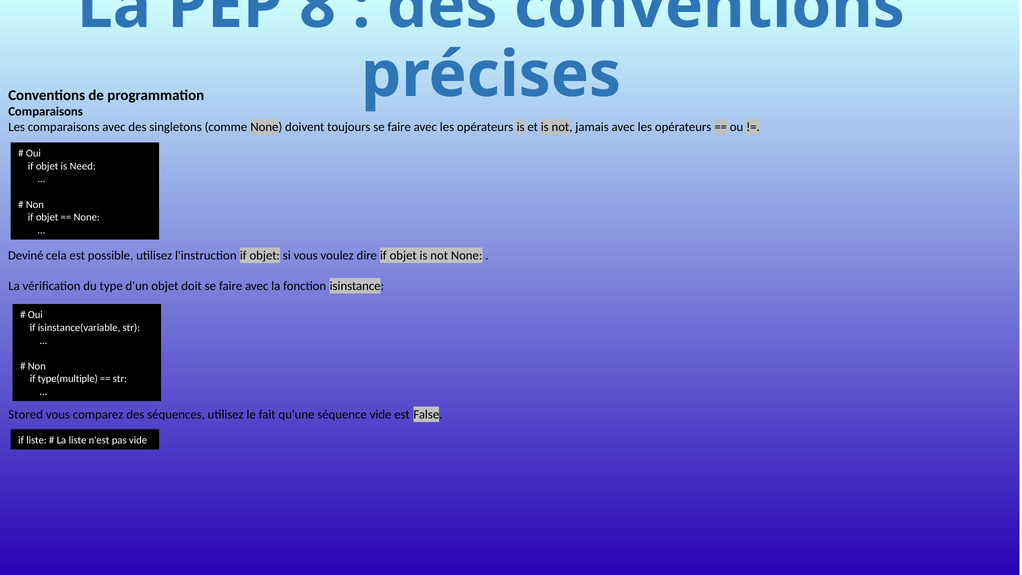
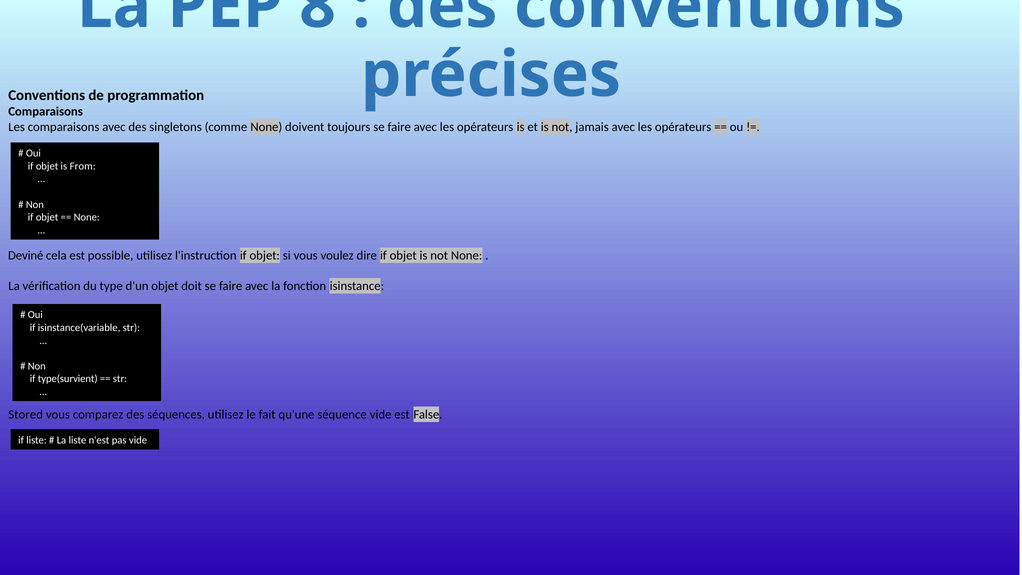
Need: Need -> From (83, 166)
type(multiple: type(multiple -> type(survient (68, 379)
